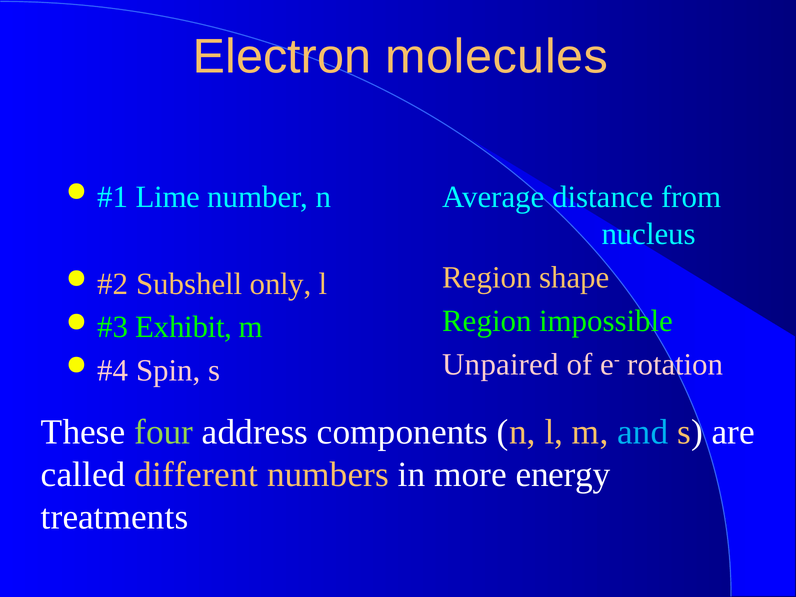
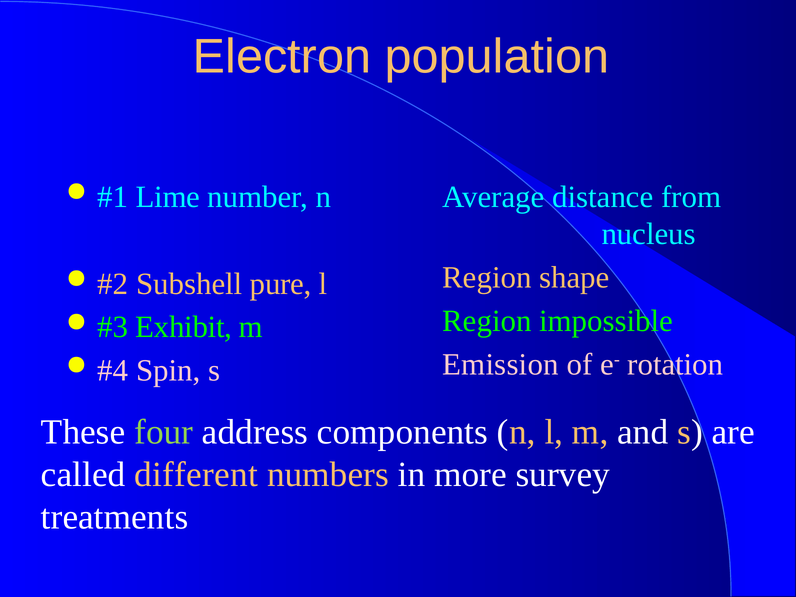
molecules: molecules -> population (497, 57)
only: only -> pure (281, 284)
Unpaired: Unpaired -> Emission (501, 364)
and colour: light blue -> white (643, 432)
energy: energy -> survey (563, 475)
